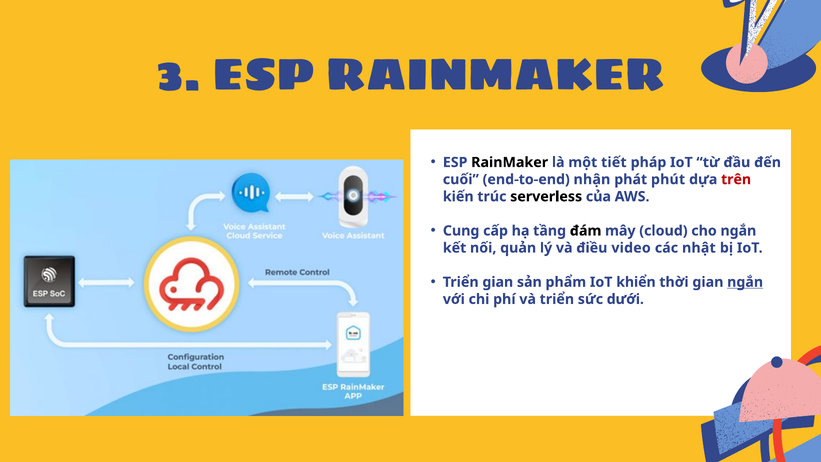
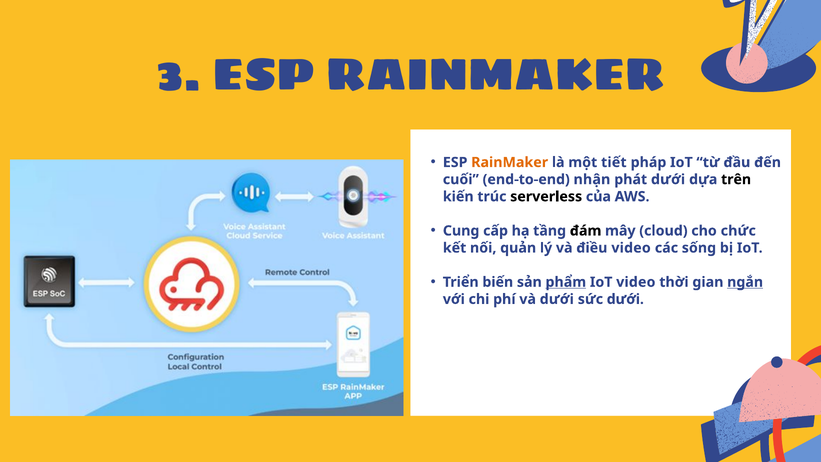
RainMaker colour: black -> orange (510, 162)
phát phút: phút -> dưới (668, 179)
trên colour: red -> black (736, 179)
cho ngắn: ngắn -> chức (738, 231)
nhật: nhật -> sống (699, 248)
Triển gian: gian -> biến (498, 282)
phẩm underline: none -> present (566, 282)
IoT khiển: khiển -> video (636, 282)
và triển: triển -> dưới (557, 299)
